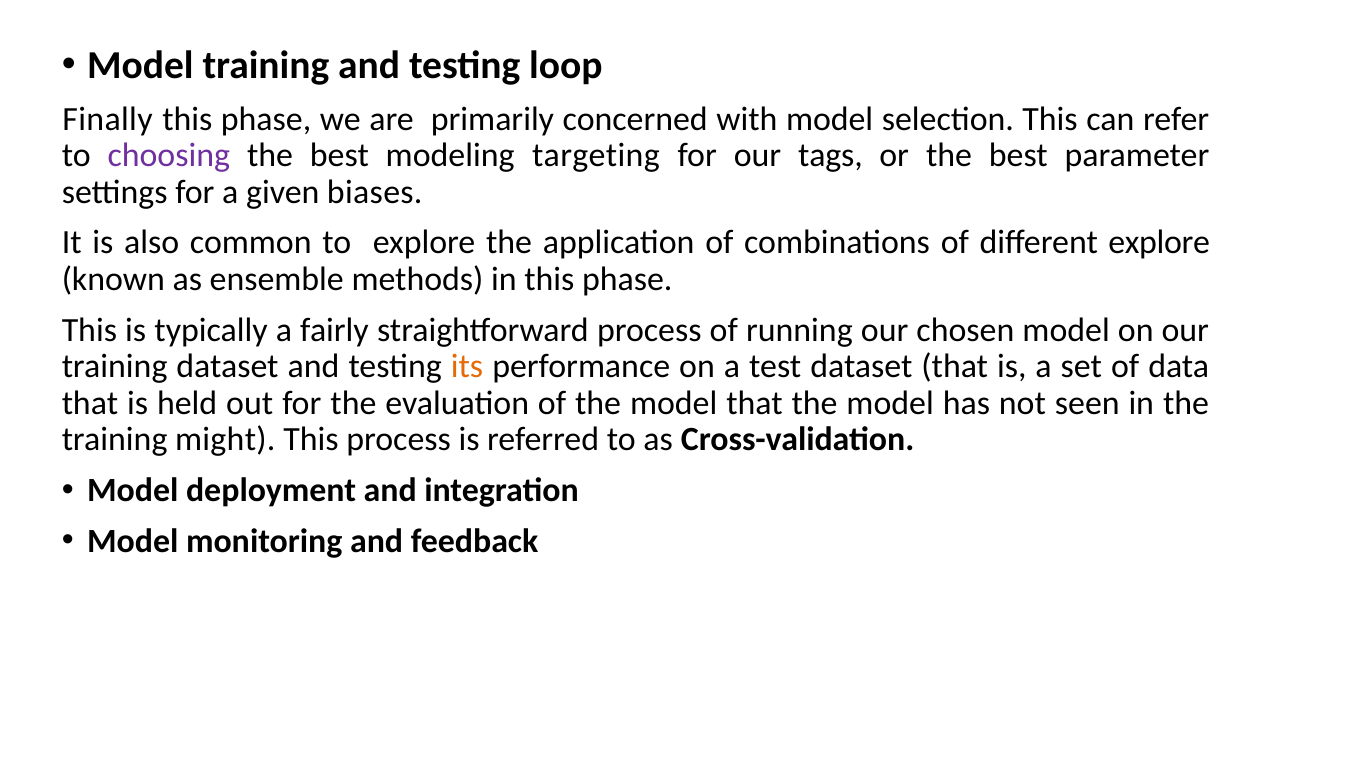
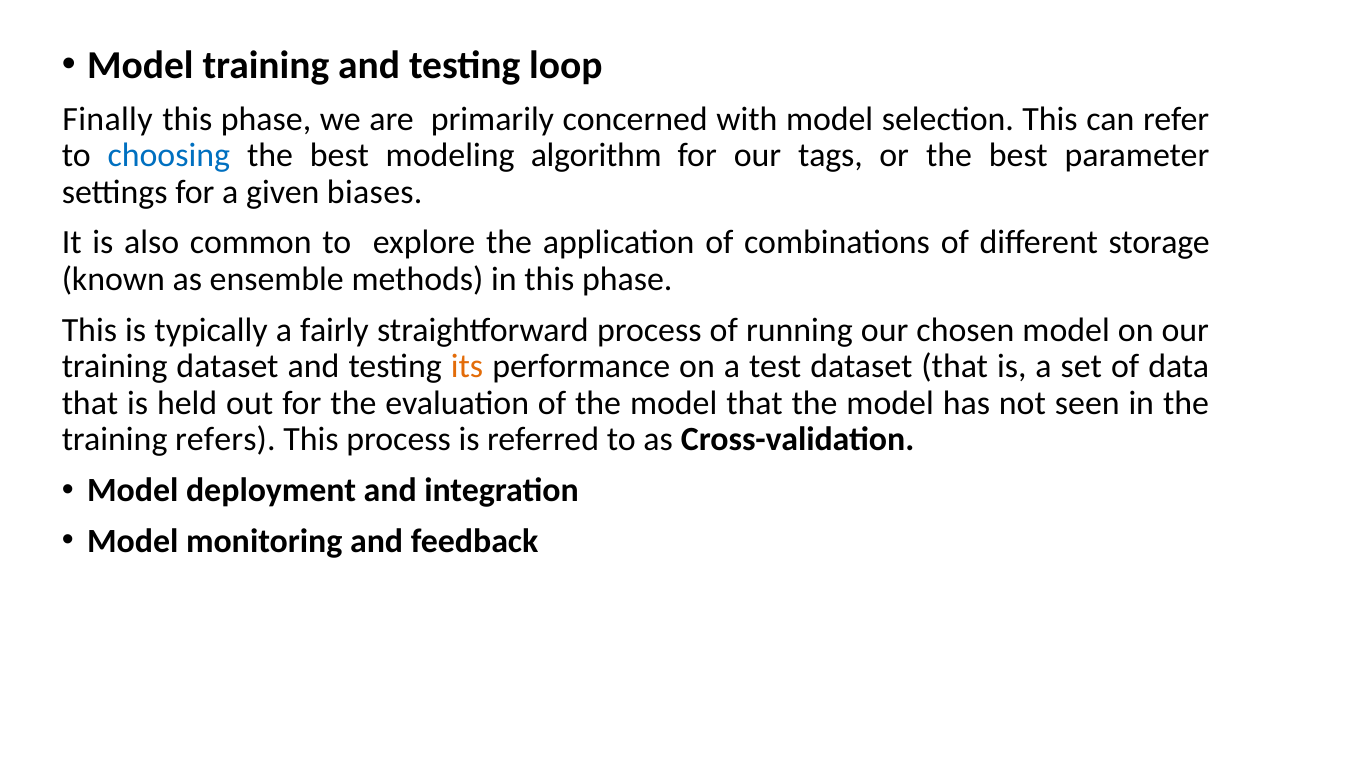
choosing colour: purple -> blue (169, 155)
targeting: targeting -> algorithm (596, 155)
different explore: explore -> storage (1159, 243)
might: might -> refers (225, 440)
